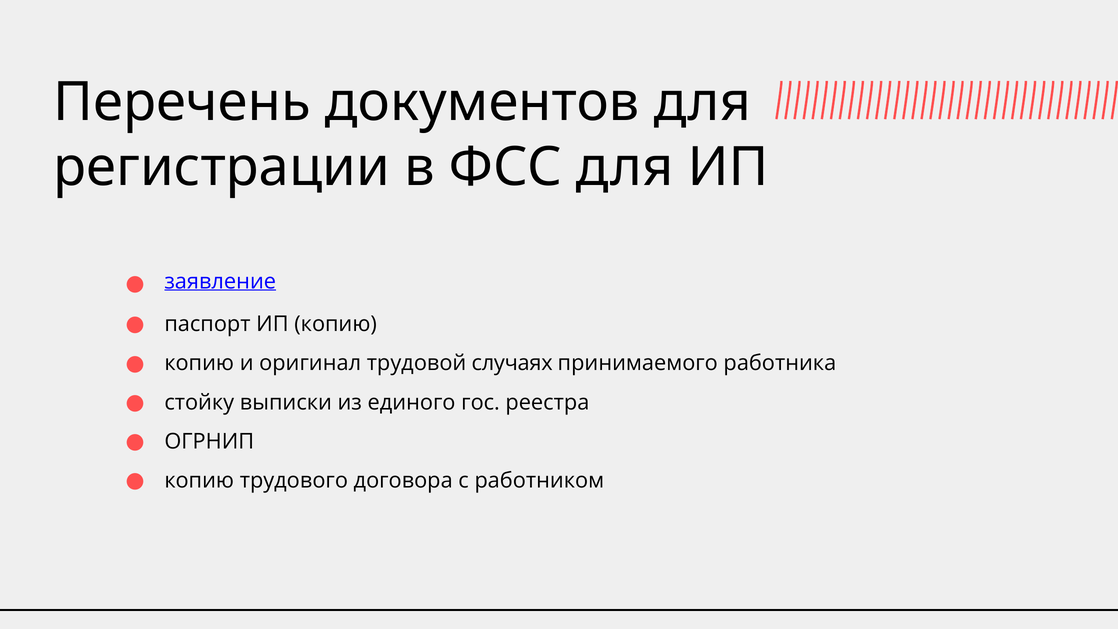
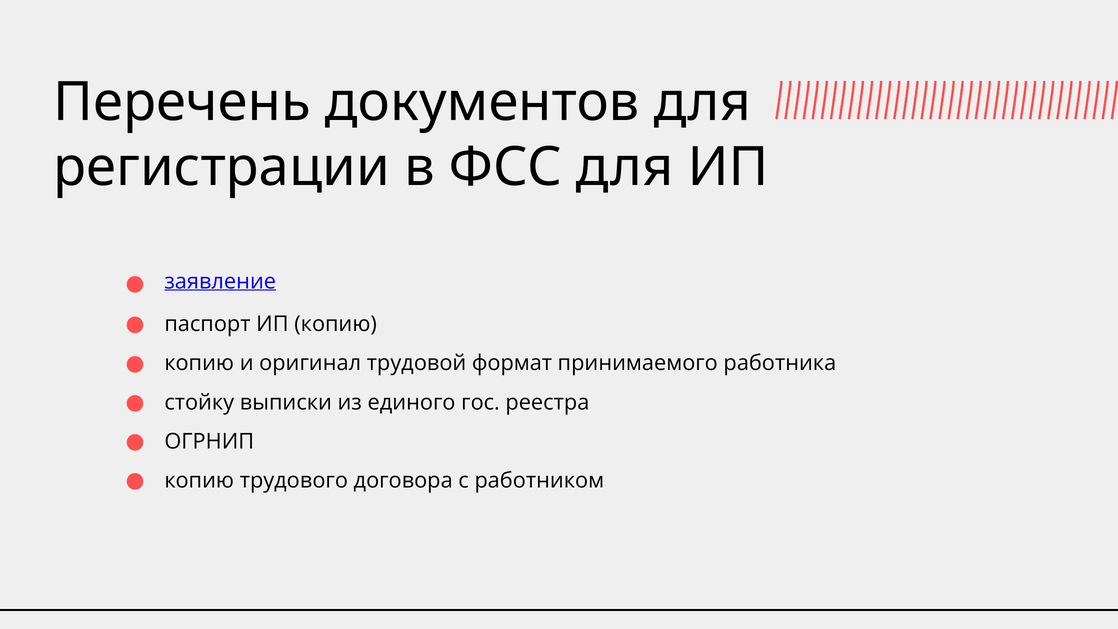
случаях: случаях -> формат (512, 363)
